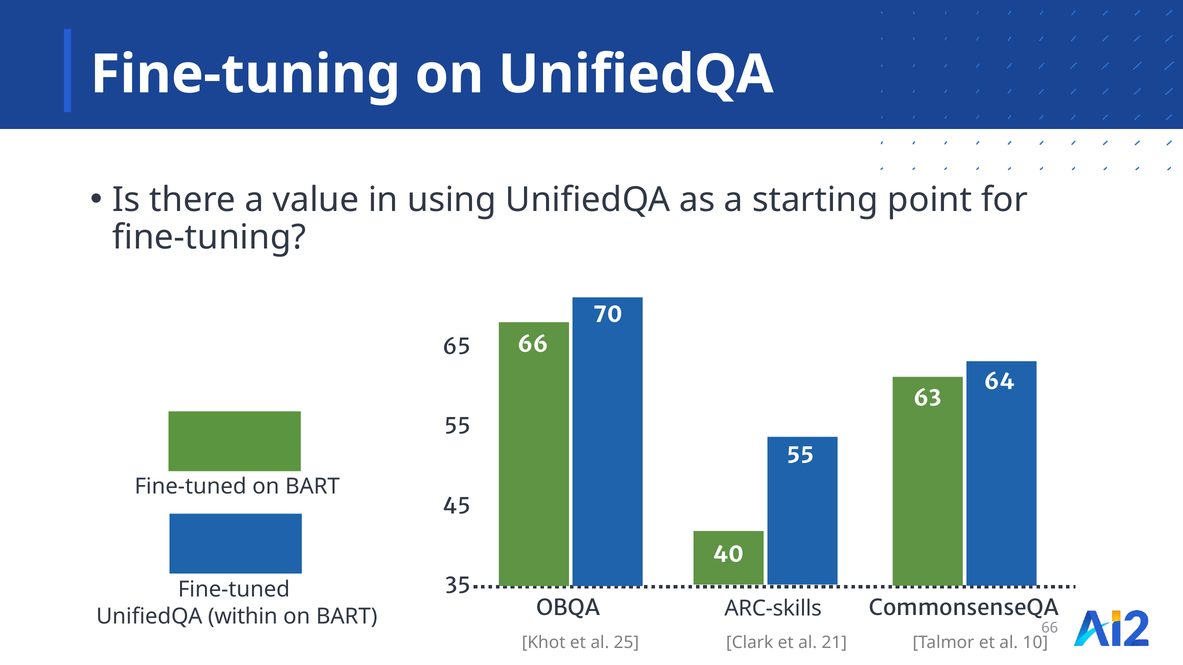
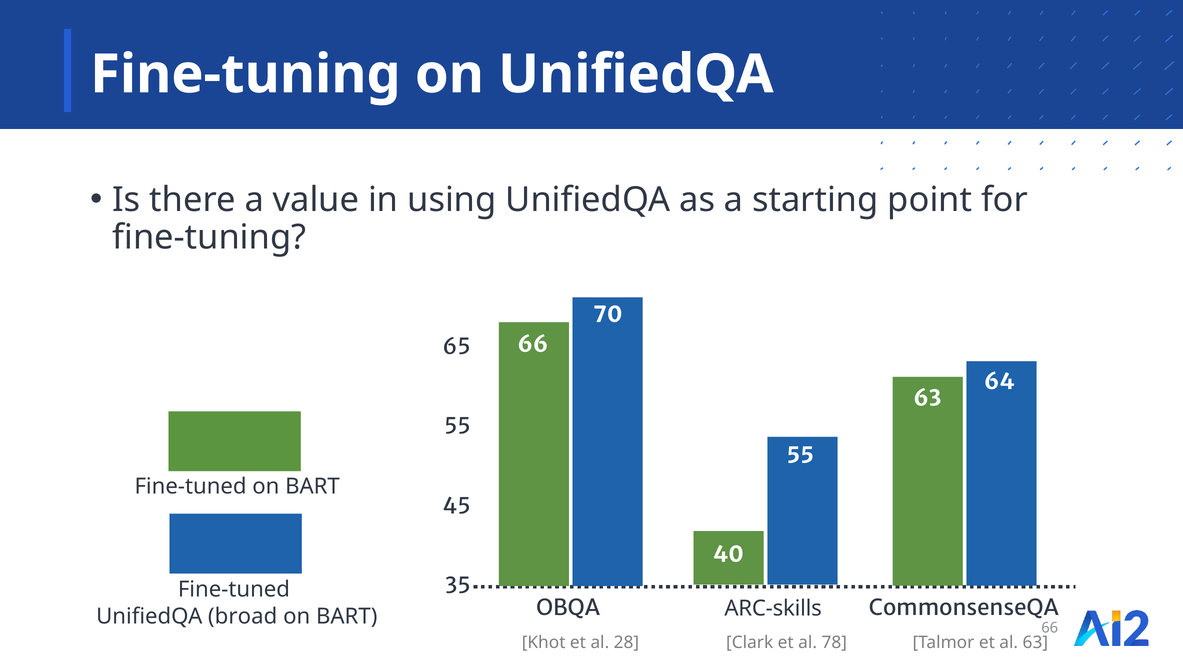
within: within -> broad (243, 617)
25: 25 -> 28 (626, 643)
21: 21 -> 78 (834, 643)
al 10: 10 -> 63 (1035, 643)
